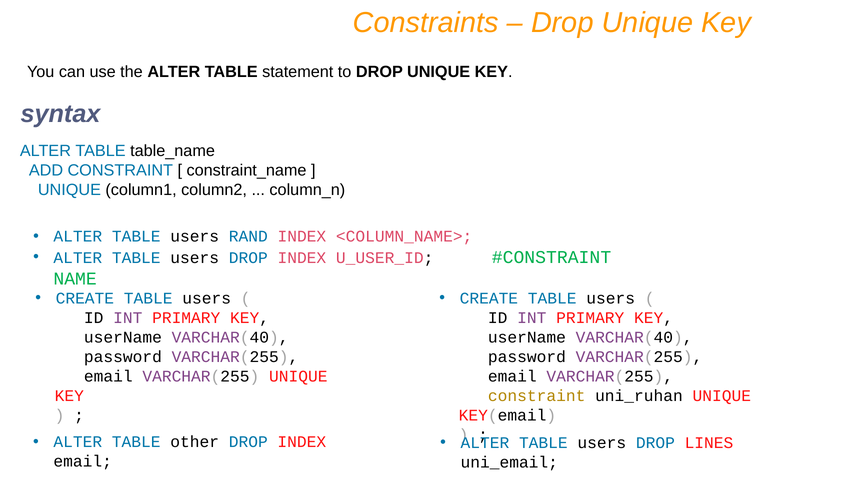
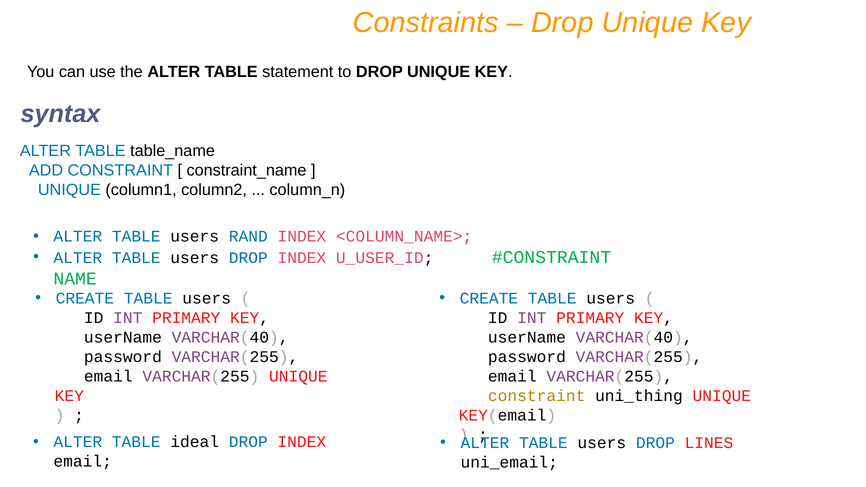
uni_ruhan: uni_ruhan -> uni_thing (639, 396)
other: other -> ideal (195, 442)
